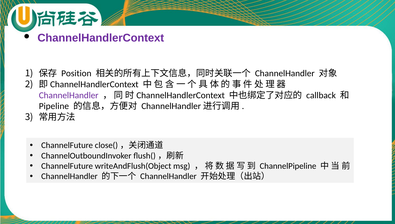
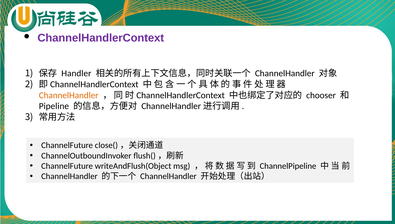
Position: Position -> Handler (76, 73)
ChannelHandler colour: purple -> orange (69, 95)
callback: callback -> chooser (321, 95)
